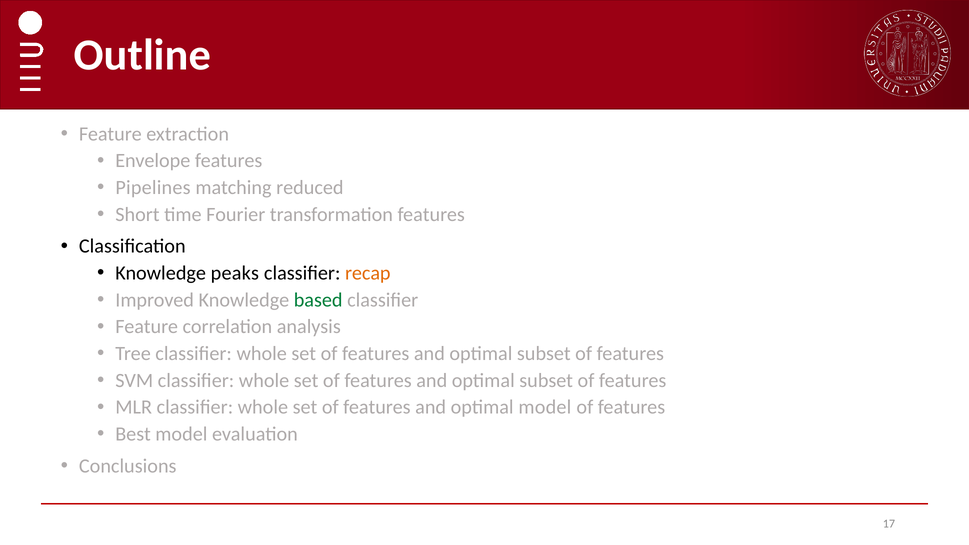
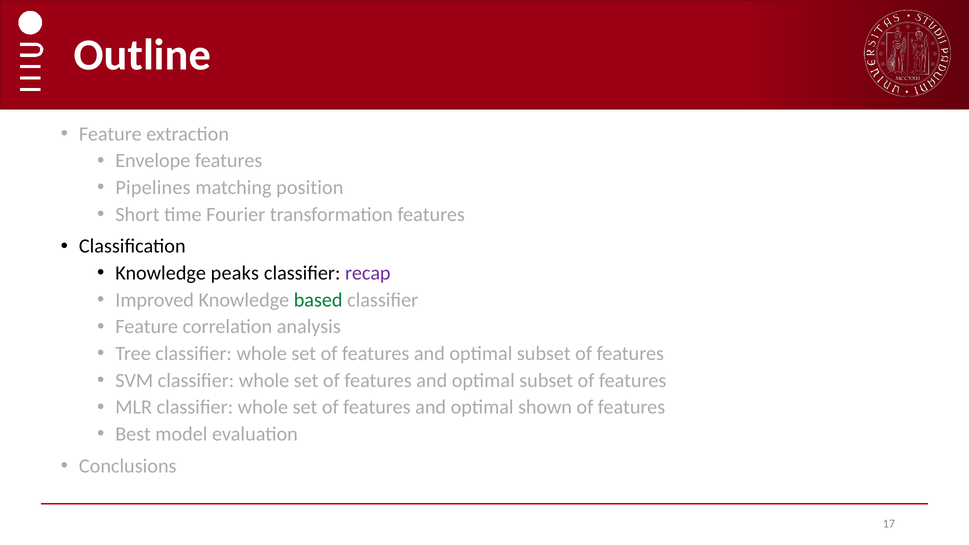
reduced: reduced -> position (310, 188)
recap colour: orange -> purple (368, 273)
optimal model: model -> shown (545, 407)
